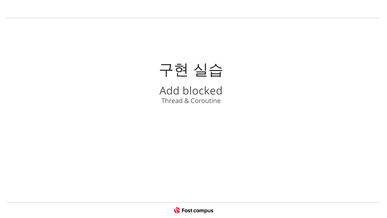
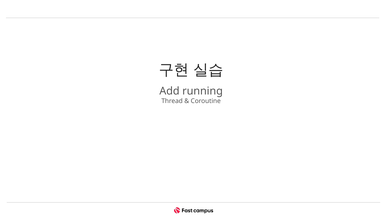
blocked: blocked -> running (203, 91)
